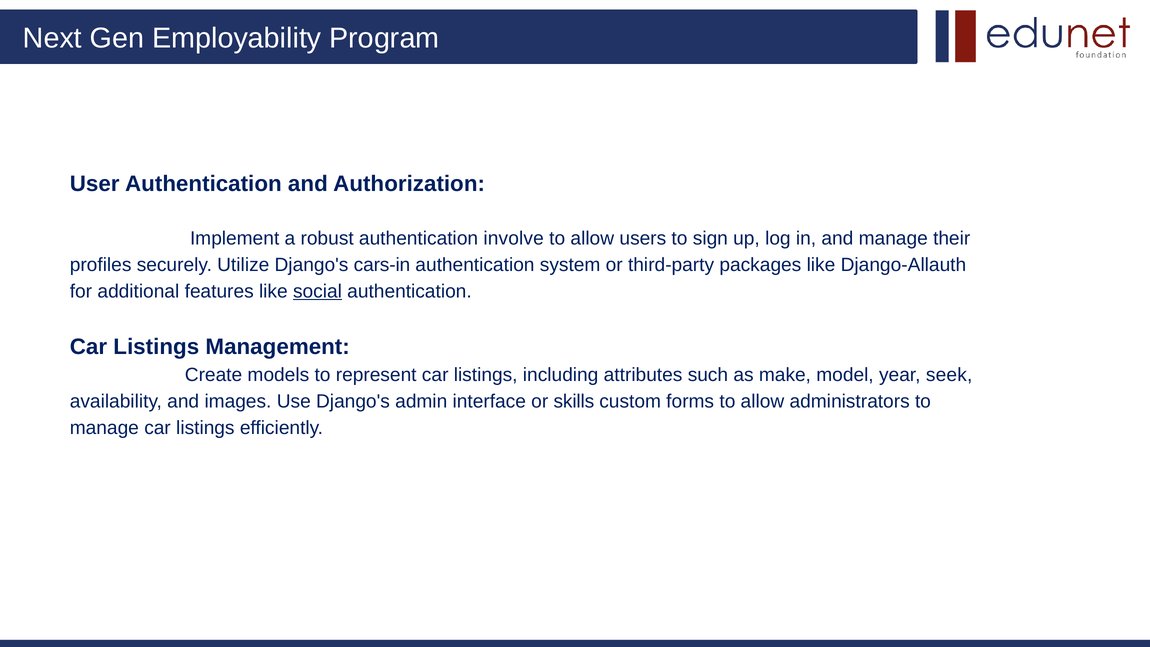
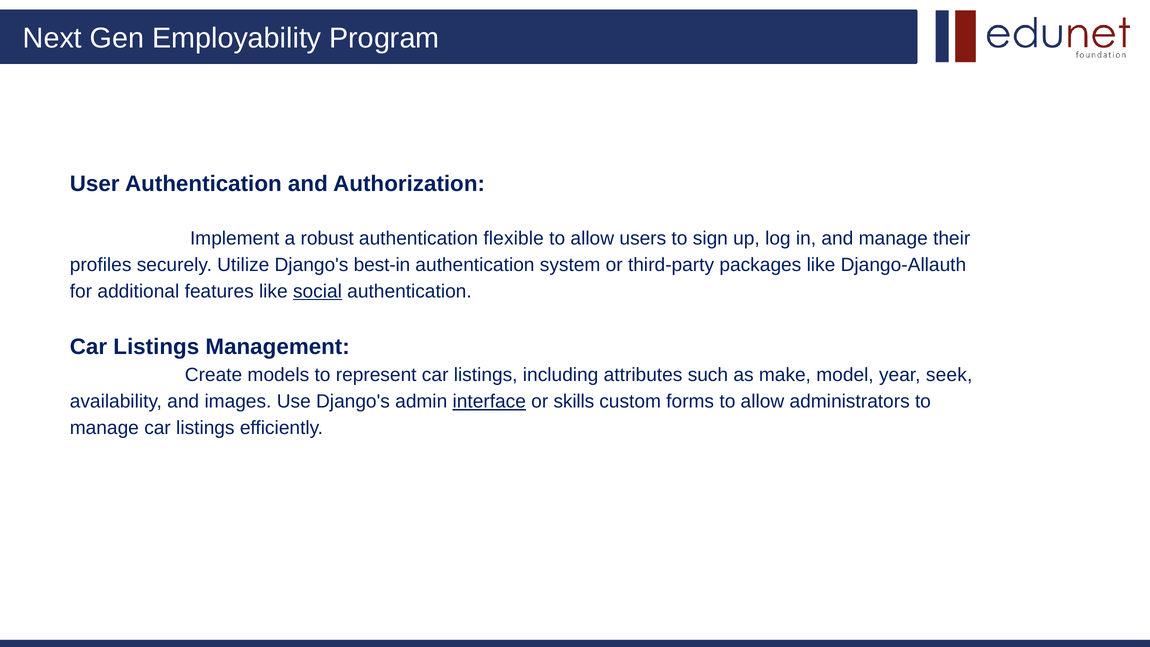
involve: involve -> flexible (514, 238)
cars-in: cars-in -> best-in (382, 265)
interface underline: none -> present (489, 401)
